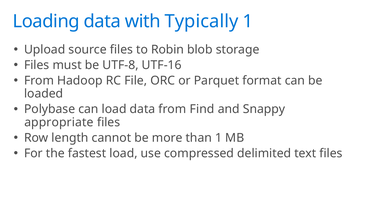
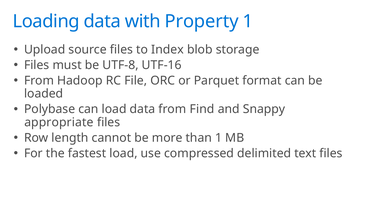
Typically: Typically -> Property (202, 21)
Robin: Robin -> Index (167, 49)
